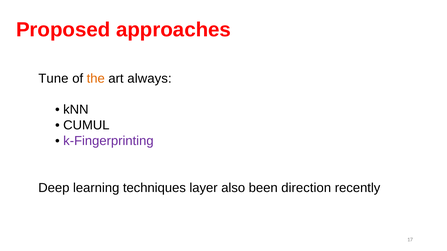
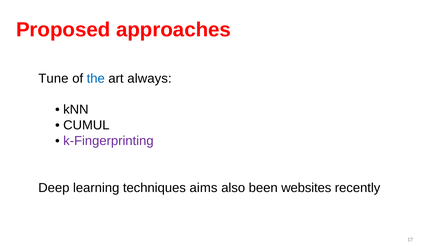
the colour: orange -> blue (96, 79)
layer: layer -> aims (203, 188)
direction: direction -> websites (306, 188)
